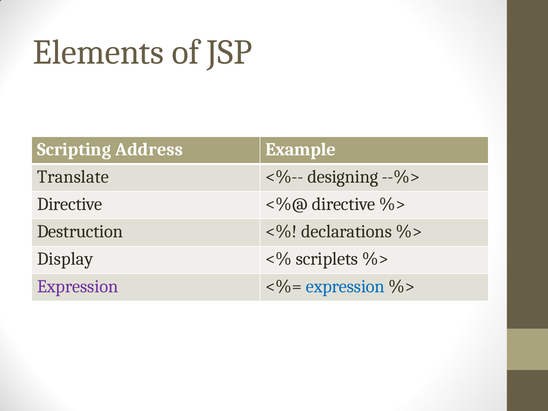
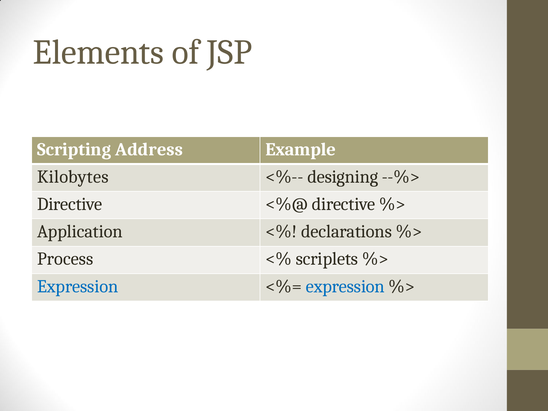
Translate: Translate -> Kilobytes (73, 177)
Destruction: Destruction -> Application (80, 232)
Display: Display -> Process (65, 259)
Expression colour: purple -> blue (78, 286)
